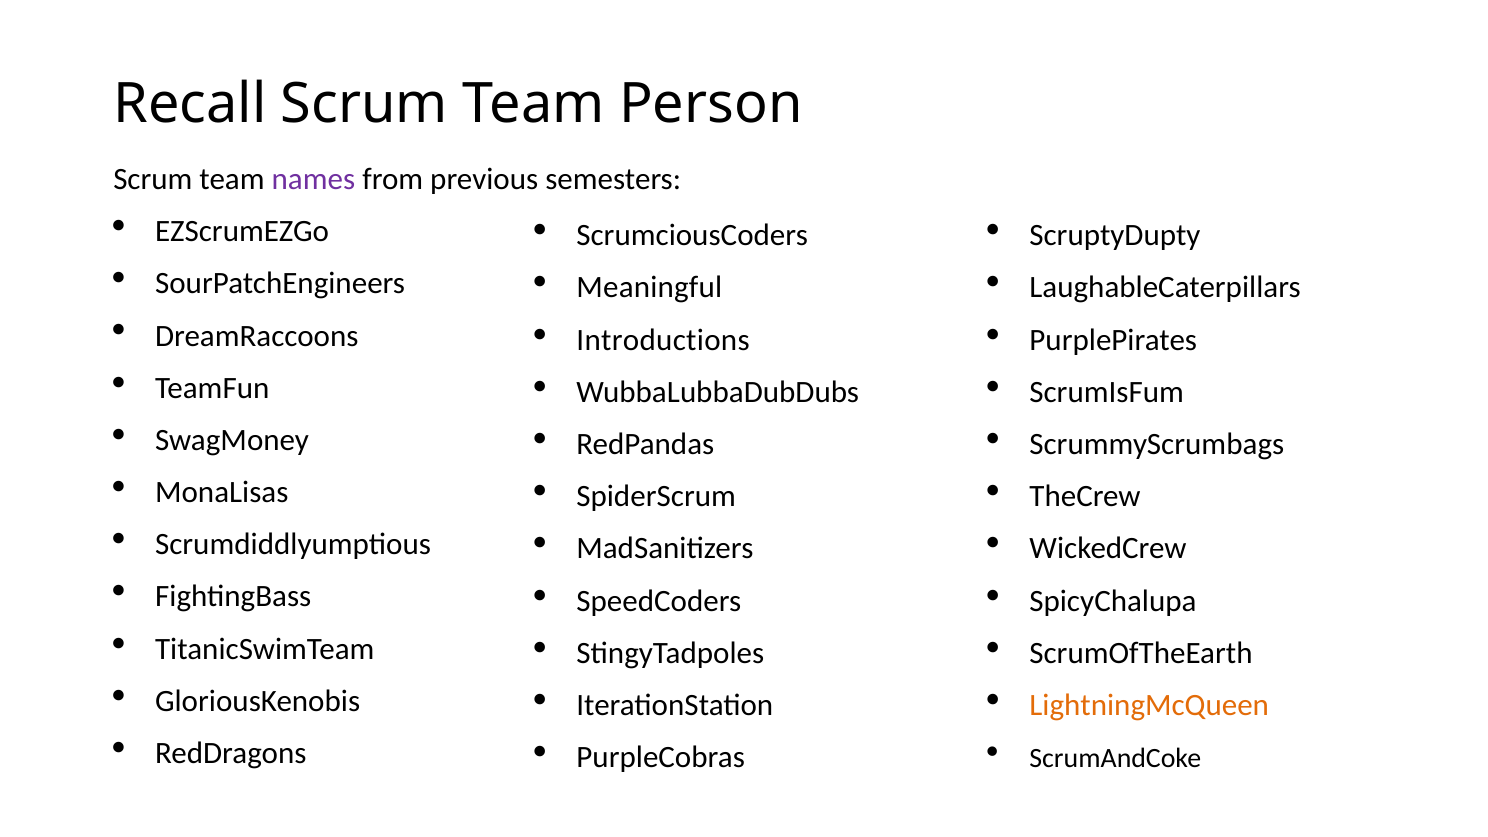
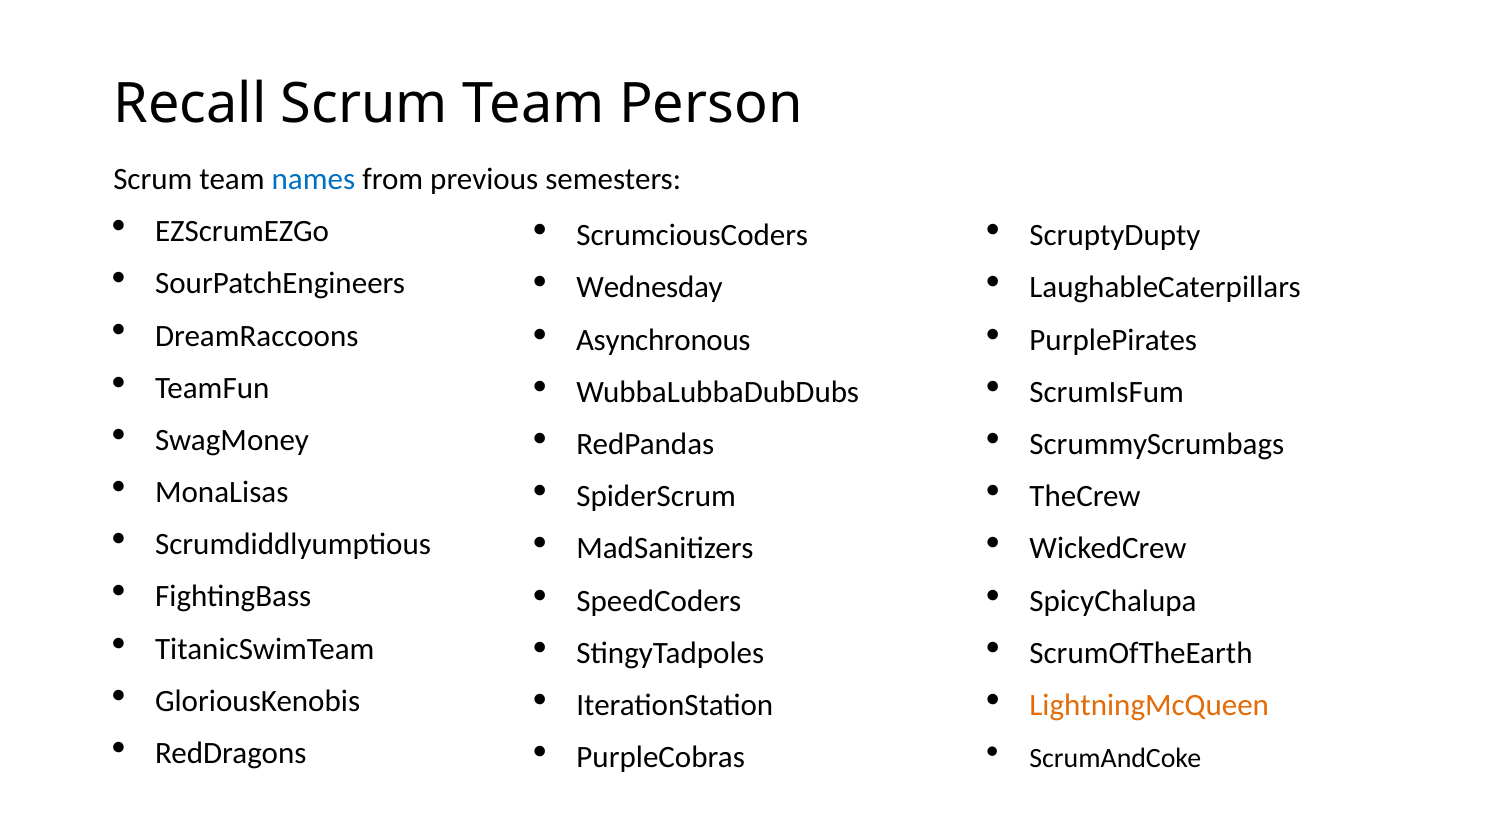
names colour: purple -> blue (313, 179)
Meaningful: Meaningful -> Wednesday (650, 288)
Introductions: Introductions -> Asynchronous (663, 340)
